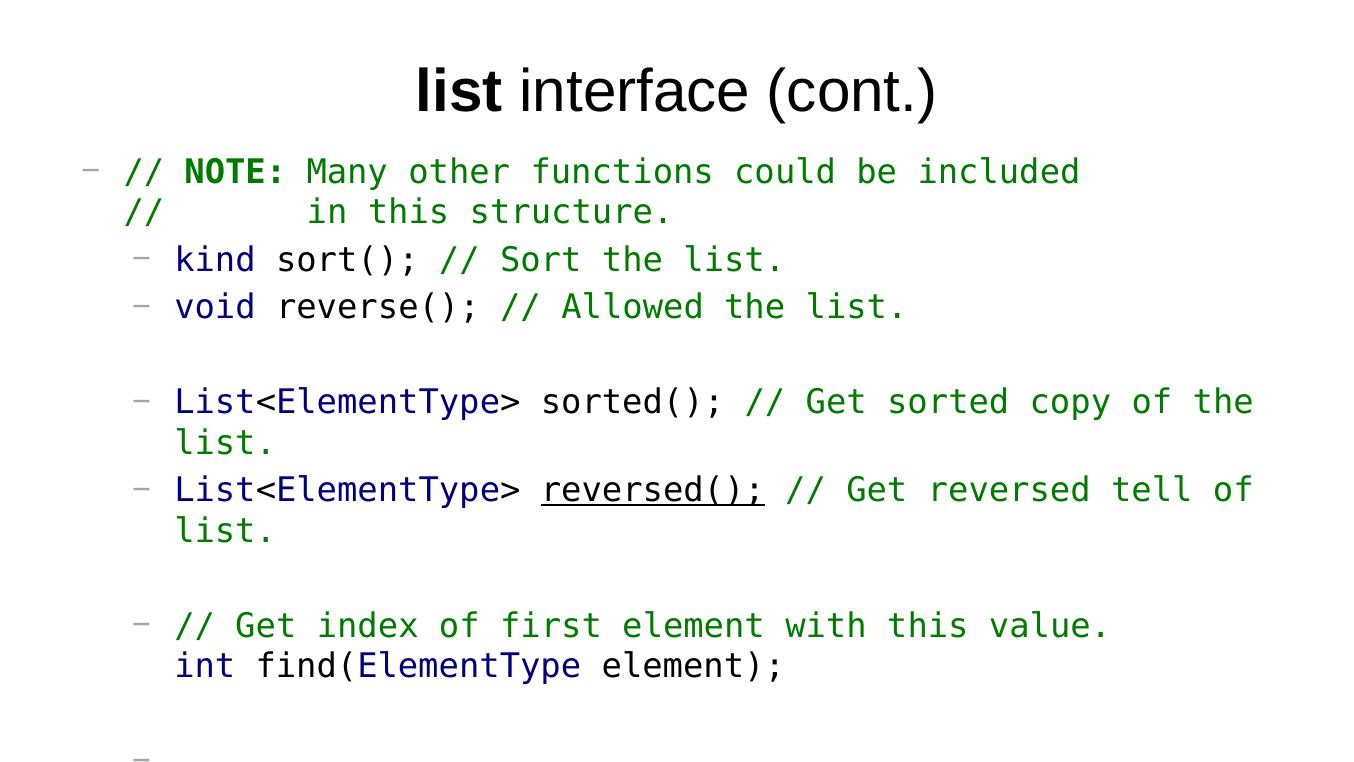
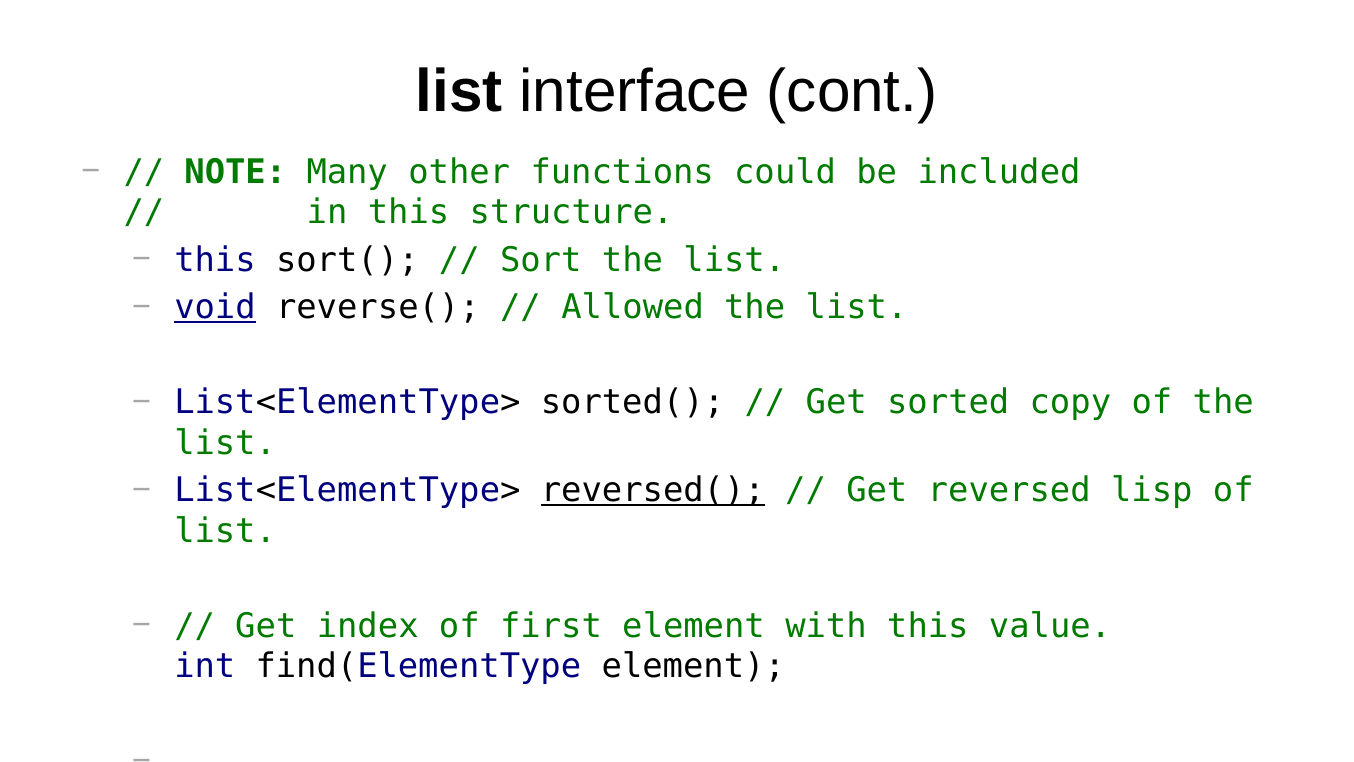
kind: kind -> this (215, 260)
void underline: none -> present (215, 307)
tell: tell -> lisp (1152, 490)
